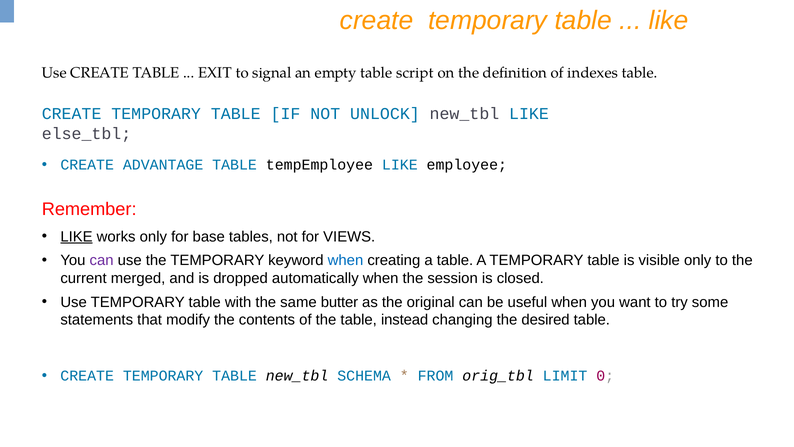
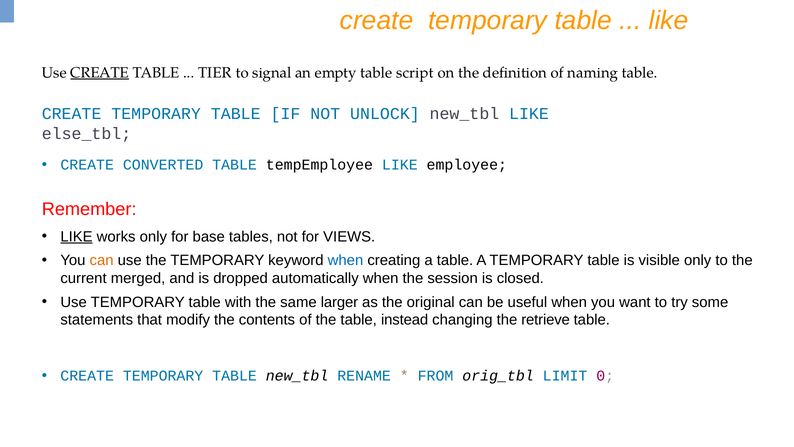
CREATE underline: none -> present (100, 73)
EXIT: EXIT -> TIER (215, 73)
indexes: indexes -> naming (593, 73)
ADVANTAGE: ADVANTAGE -> CONVERTED (163, 165)
can colour: purple -> orange (102, 260)
butter: butter -> larger (339, 302)
desired: desired -> retrieve (546, 320)
SCHEMA: SCHEMA -> RENAME (364, 376)
